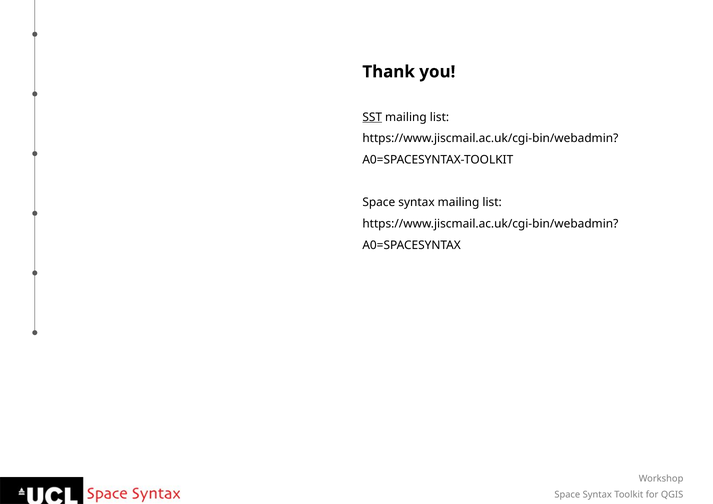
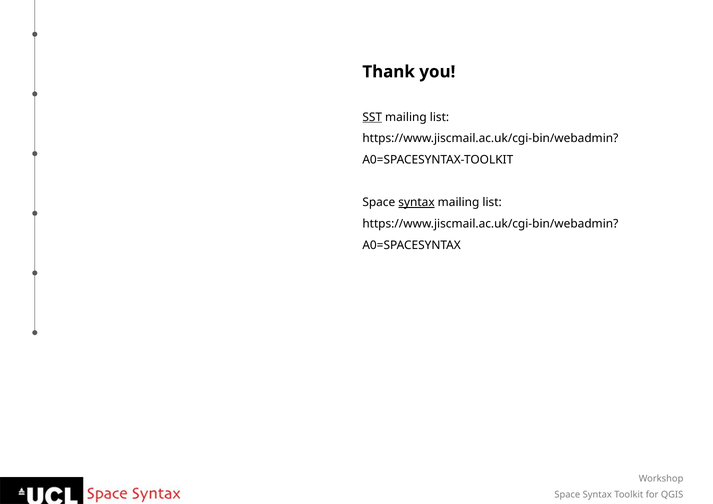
syntax underline: none -> present (417, 203)
